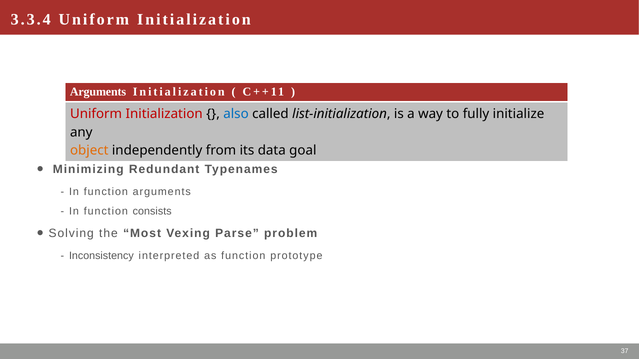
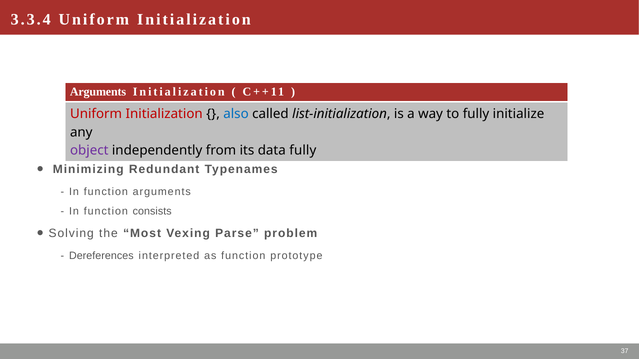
object colour: orange -> purple (89, 151)
data goal: goal -> fully (303, 151)
Inconsistency: Inconsistency -> Dereferences (101, 256)
